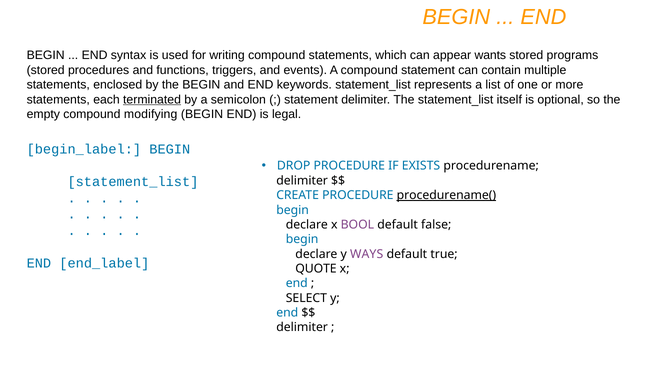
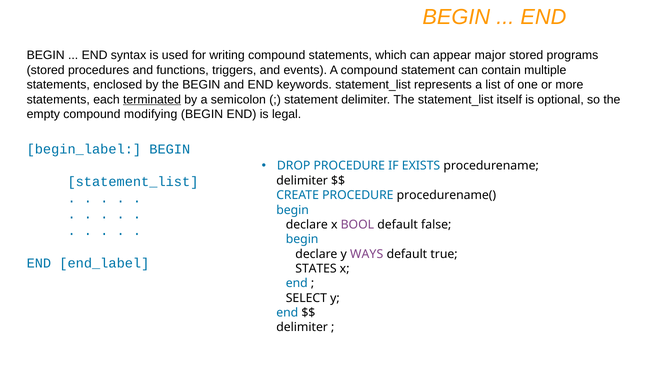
wants: wants -> major (490, 55)
procedurename( underline: present -> none (446, 195)
QUOTE: QUOTE -> STATES (316, 269)
